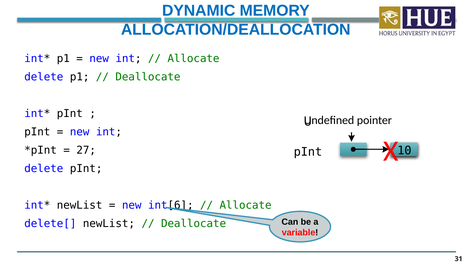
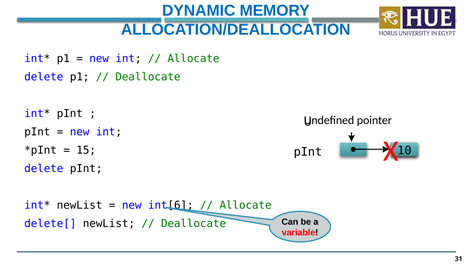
27: 27 -> 15 (86, 150)
